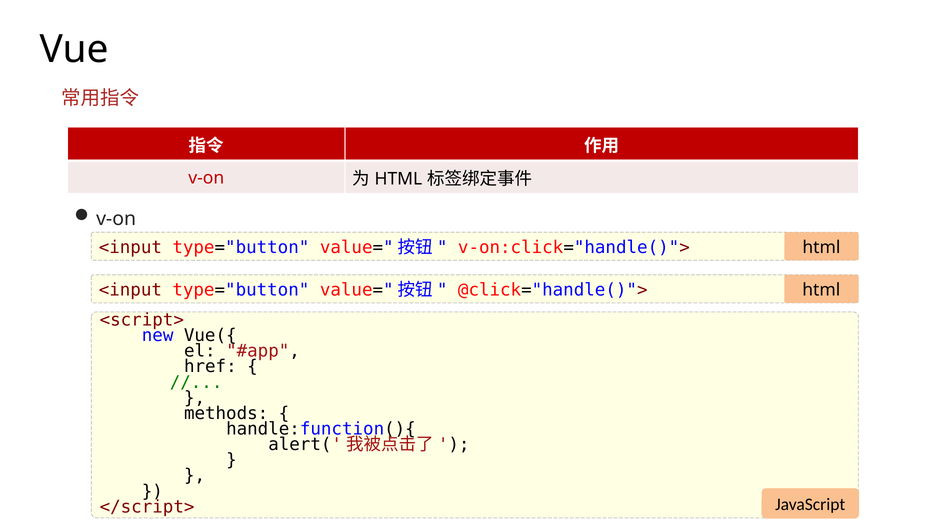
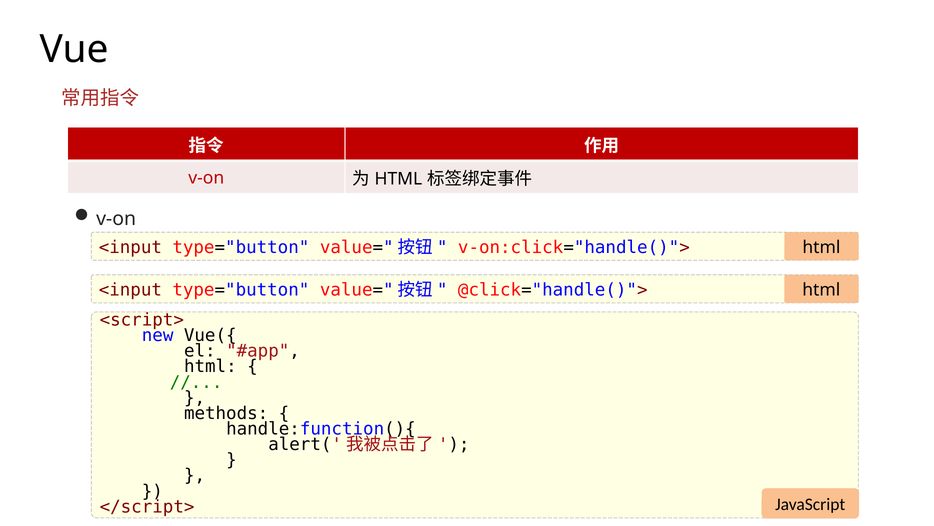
href: href -> html (210, 366)
